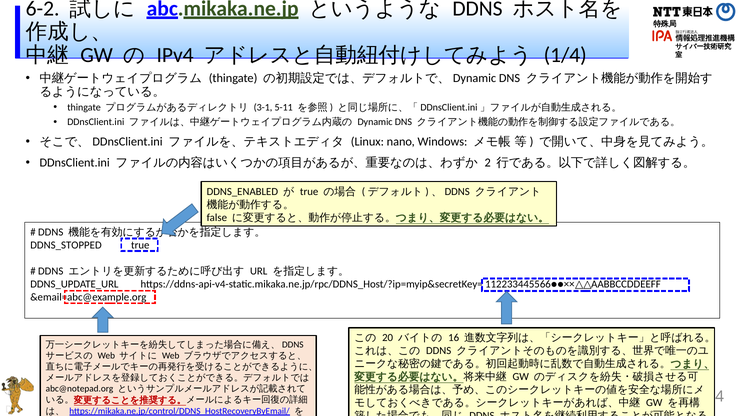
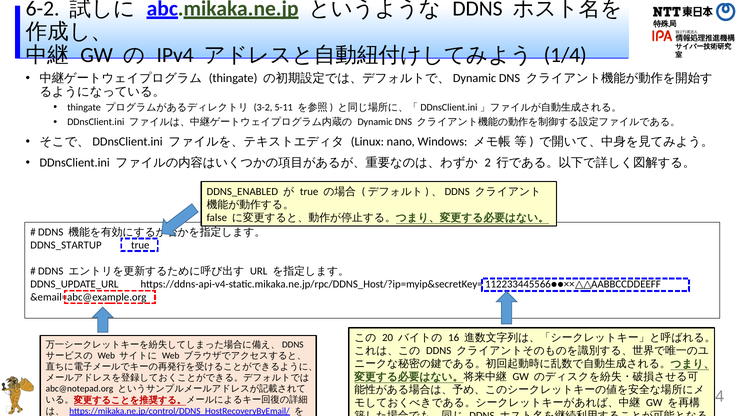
3-1: 3-1 -> 3-2 (263, 107)
DDNS_STOPPED: DDNS_STOPPED -> DDNS_STARTUP (66, 245)
